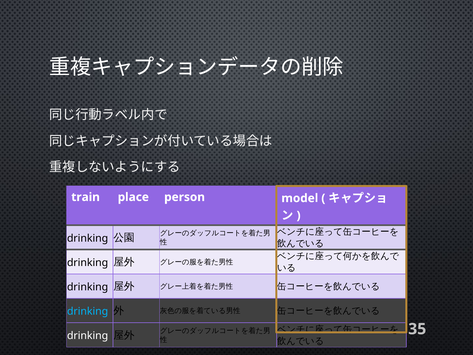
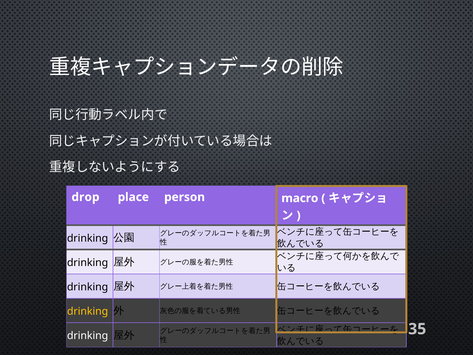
train: train -> drop (85, 197)
model: model -> macro (300, 198)
drinking colour: light blue -> yellow (88, 311)
